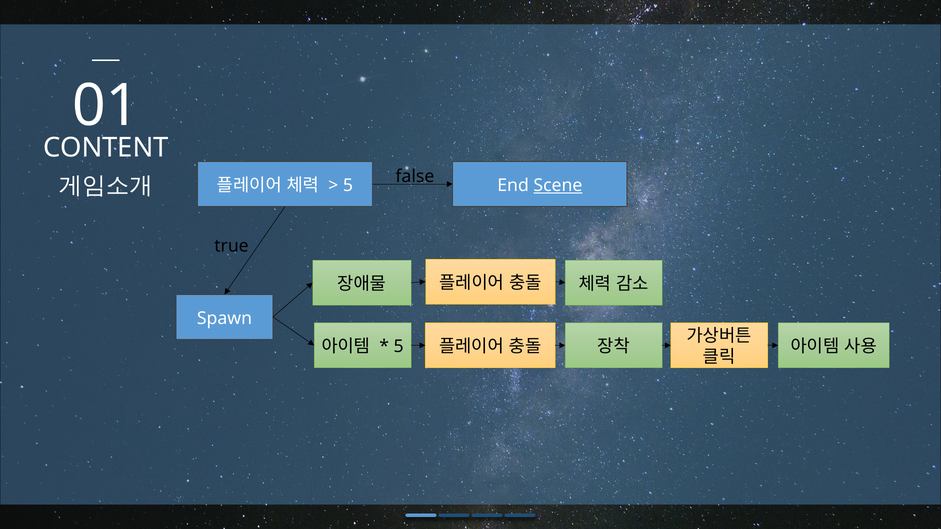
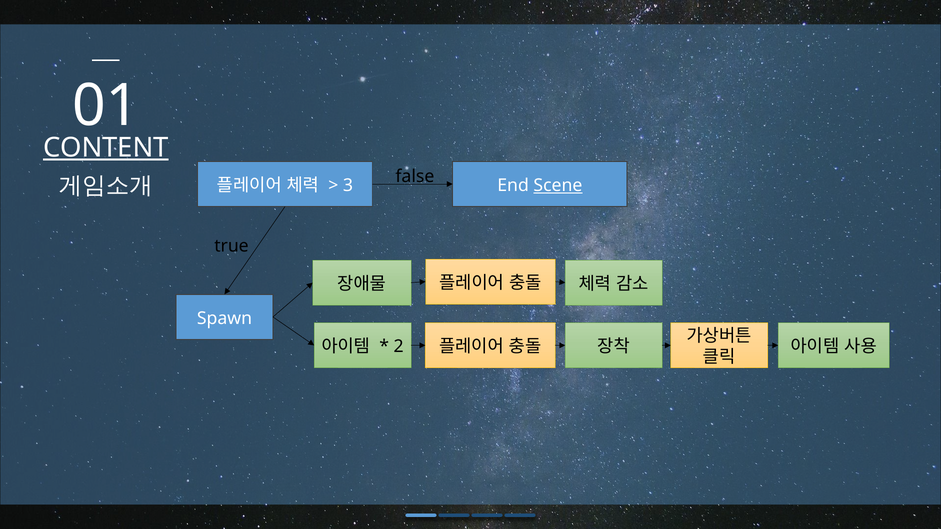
CONTENT underline: none -> present (106, 148)
5: 5 -> 3 (348, 185)
5: 5 -> 2 (399, 347)
